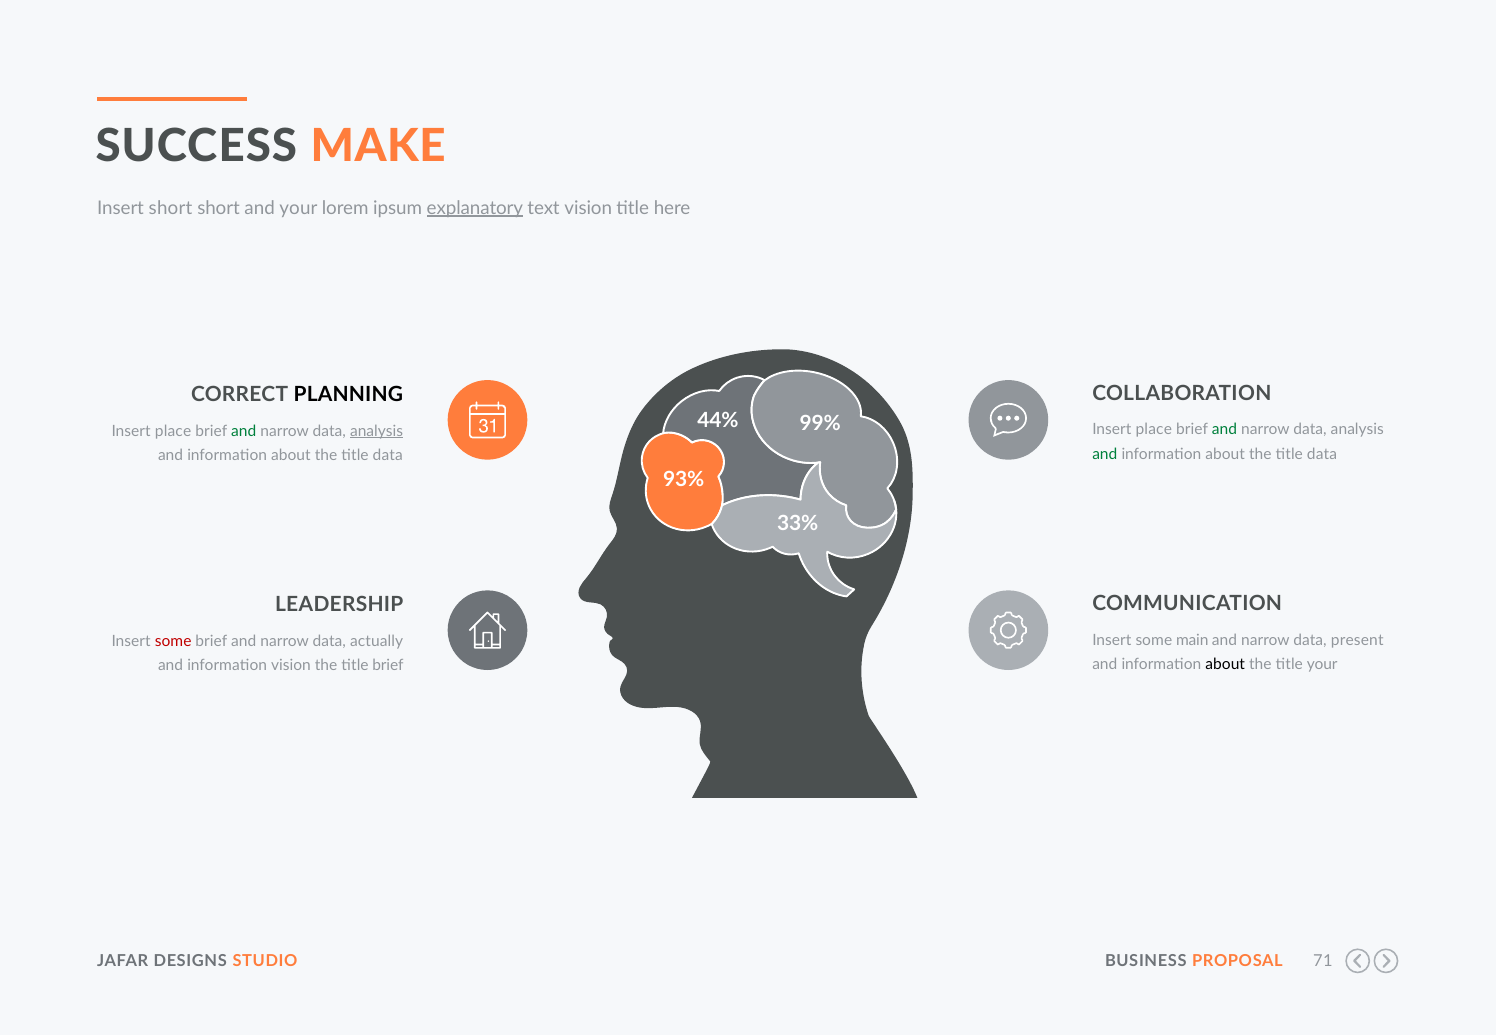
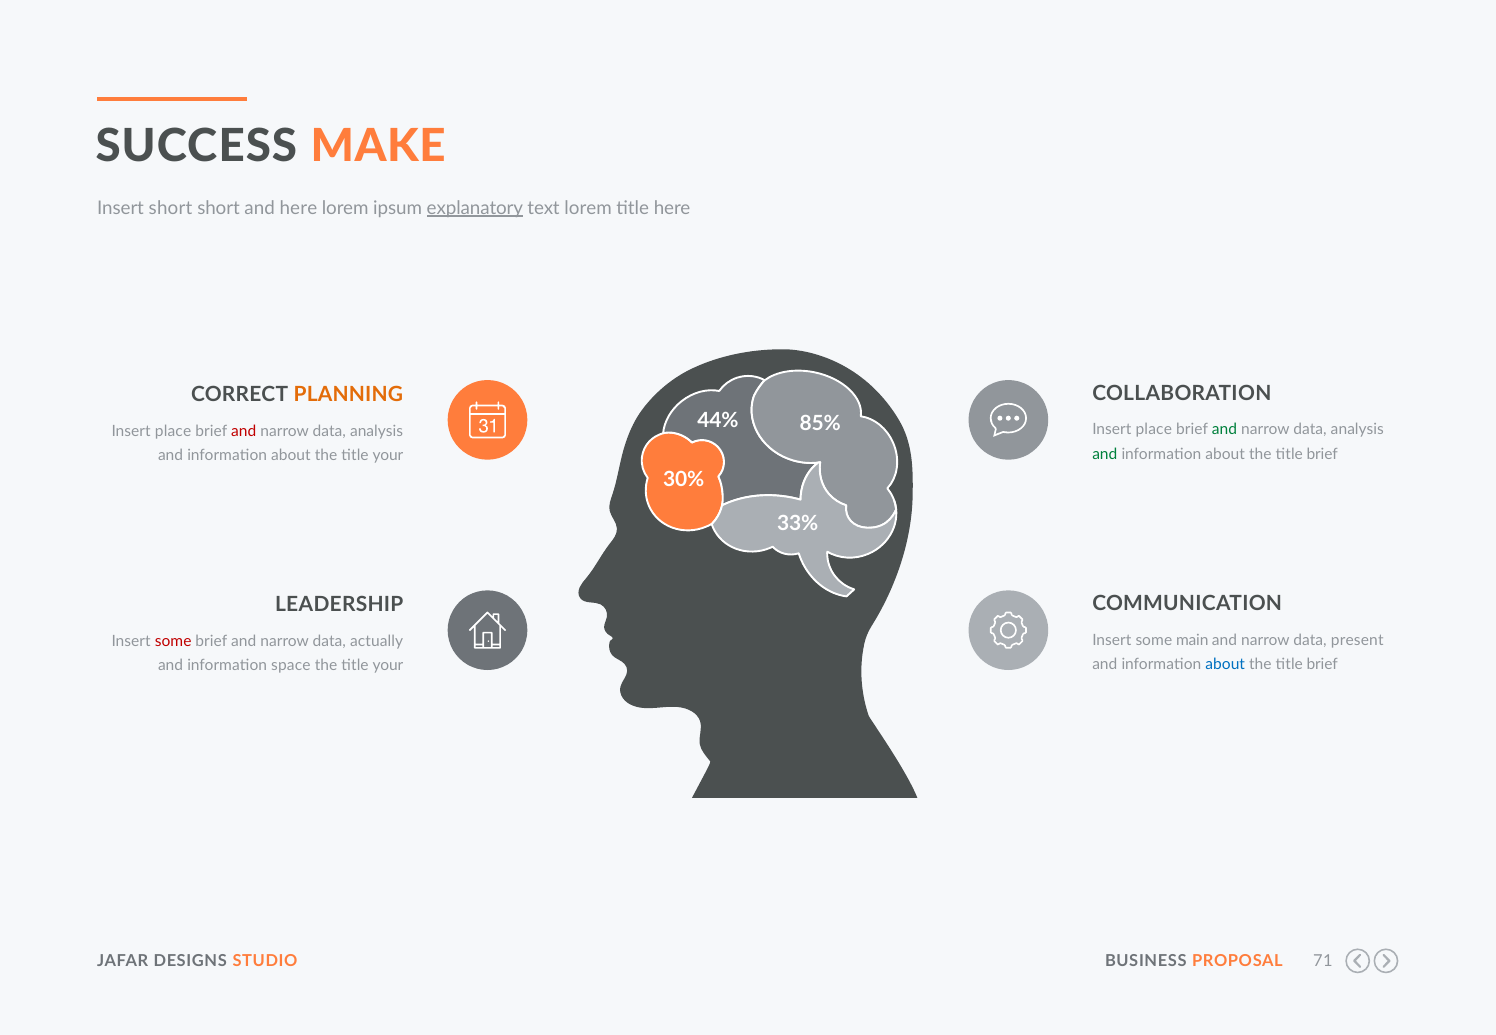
and your: your -> here (298, 208)
text vision: vision -> lorem (588, 208)
PLANNING colour: black -> orange (348, 395)
99%: 99% -> 85% (820, 424)
and colour: green -> red (244, 431)
analysis underline: present -> none (377, 431)
data: data -> brief (1322, 454)
data: data -> your (388, 456)
93%: 93% -> 30% (684, 480)
about colour: black -> blue (1225, 665)
your: your -> brief (1322, 665)
information vision: vision -> space (291, 666)
brief: brief -> your (388, 666)
